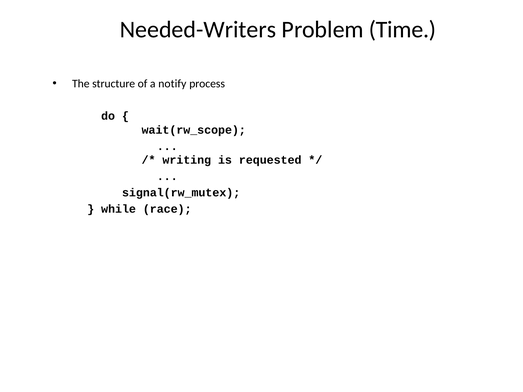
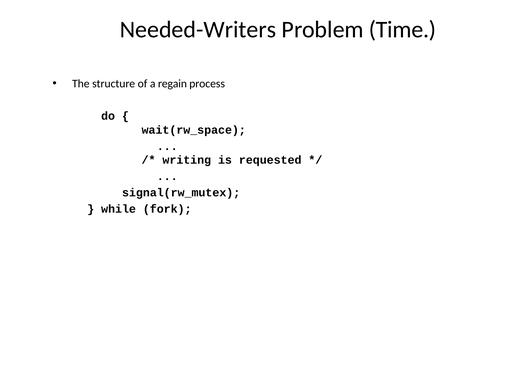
notify: notify -> regain (172, 84)
wait(rw_scope: wait(rw_scope -> wait(rw_space (194, 130)
race: race -> fork (167, 209)
